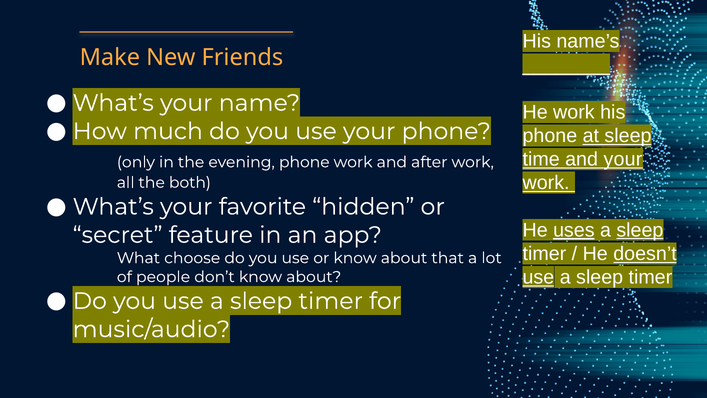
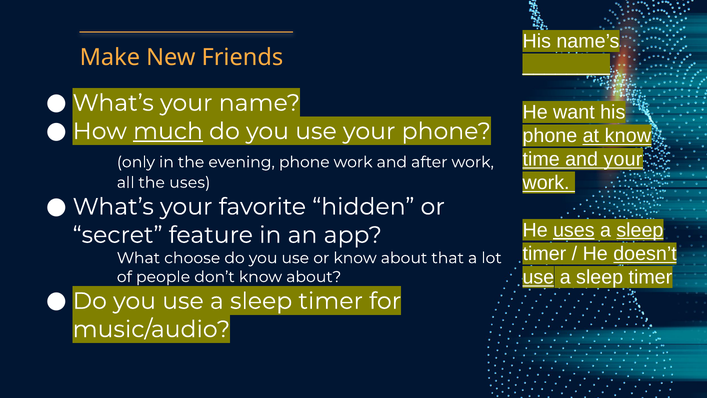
He work: work -> want (574, 112)
much underline: none -> present (168, 131)
at sleep: sleep -> know (628, 136)
the both: both -> uses (190, 182)
